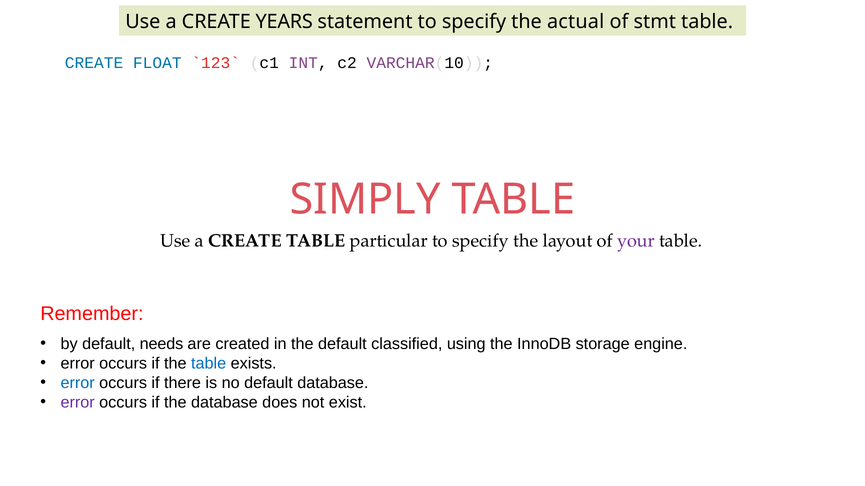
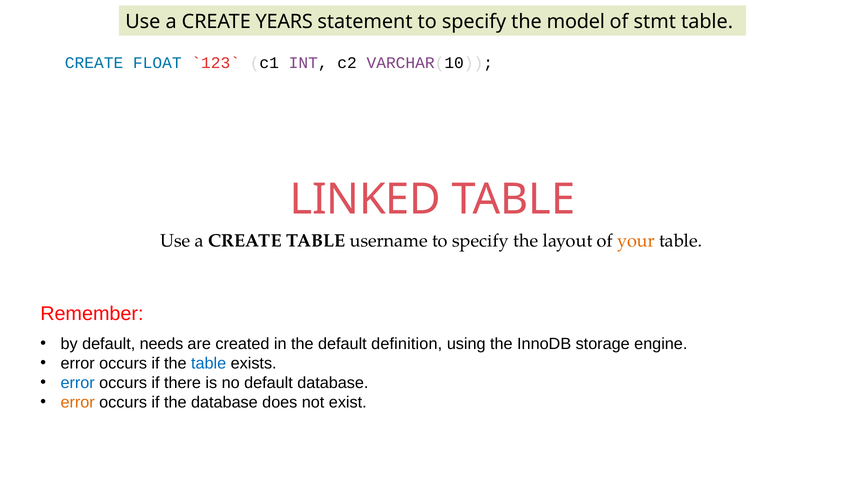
actual: actual -> model (576, 22)
SIMPLY: SIMPLY -> LINKED (365, 200)
particular: particular -> username (389, 241)
your colour: purple -> orange (636, 241)
classified: classified -> definition (407, 344)
error colour: purple -> orange (78, 403)
